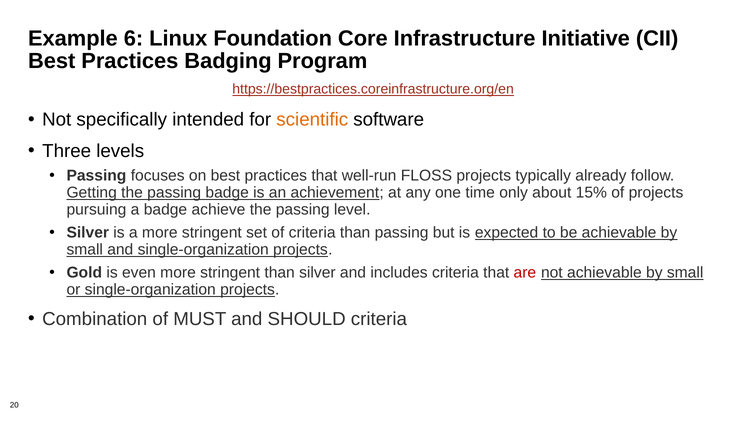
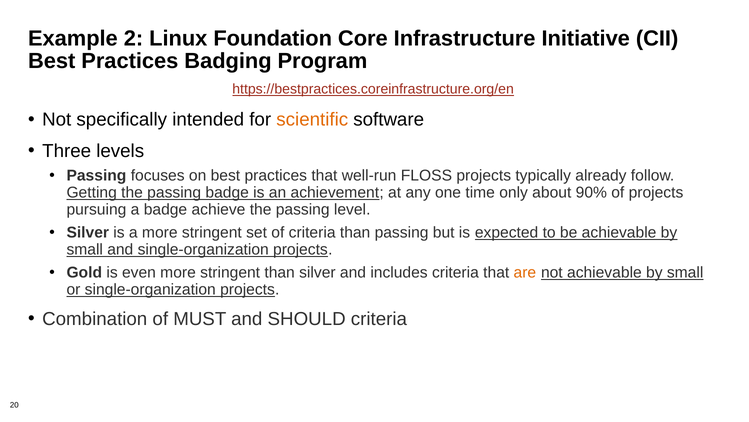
6: 6 -> 2 (134, 39)
15%: 15% -> 90% (591, 192)
are colour: red -> orange (525, 272)
